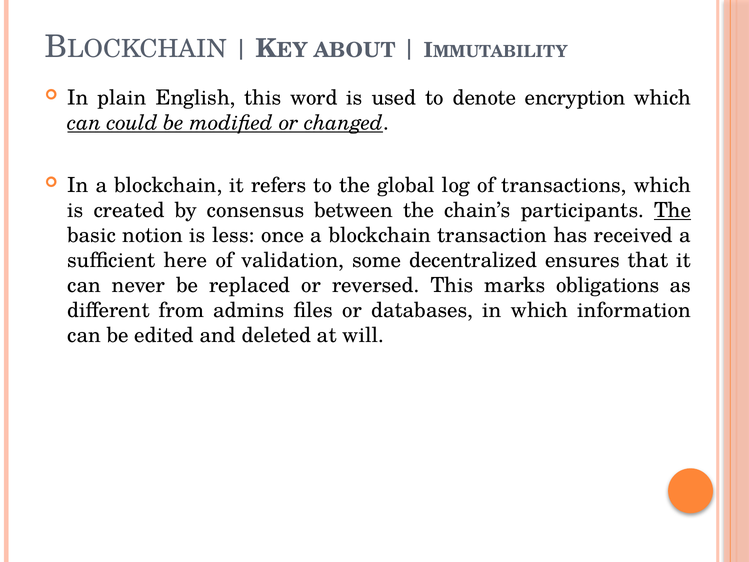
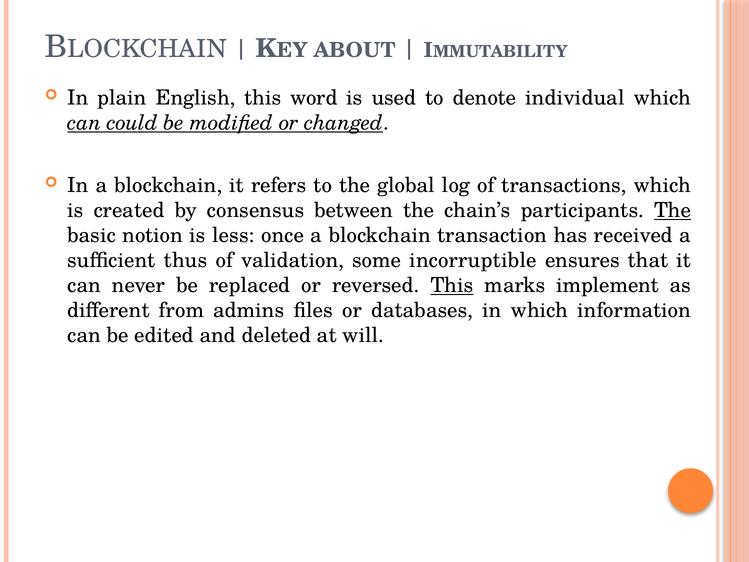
encryption: encryption -> individual (575, 98)
here: here -> thus (186, 260)
decentralized: decentralized -> incorruptible (473, 260)
This underline: none -> present (452, 285)
obligations: obligations -> implement (608, 285)
